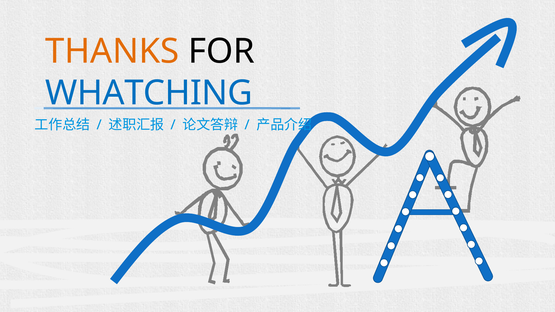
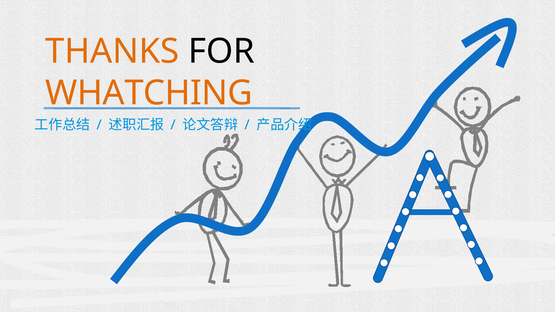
WHATCHING colour: blue -> orange (149, 93)
